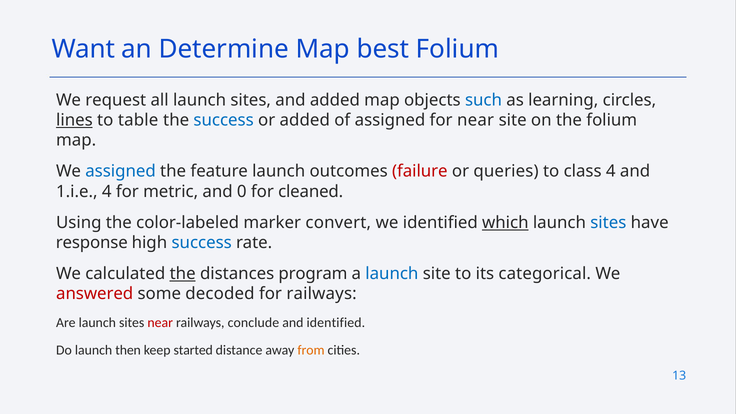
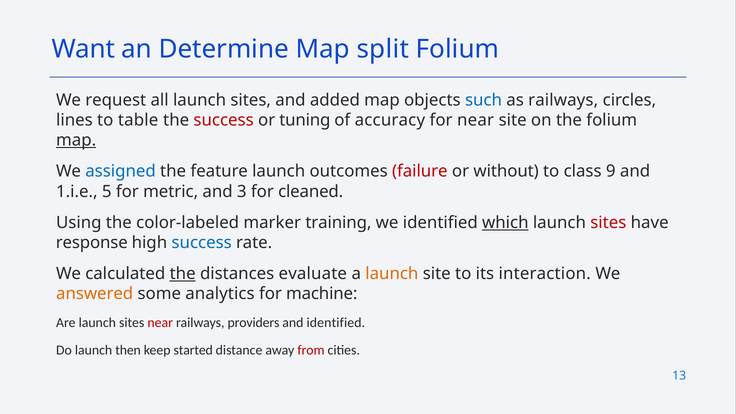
best: best -> split (383, 49)
as learning: learning -> railways (563, 100)
lines underline: present -> none (74, 120)
success colour: blue -> red (224, 120)
or added: added -> tuning (305, 120)
of assigned: assigned -> accuracy (390, 120)
map underline: none -> present (76, 140)
queries: queries -> without (506, 171)
class 4: 4 -> 9 (611, 171)
1.i.e 4: 4 -> 5 (107, 192)
0: 0 -> 3 (242, 192)
convert: convert -> training (338, 223)
sites colour: blue -> red (608, 223)
program: program -> evaluate (313, 274)
launch colour: blue -> orange (392, 274)
categorical: categorical -> interaction (545, 274)
answered colour: red -> orange (95, 294)
decoded: decoded -> analytics (220, 294)
for railways: railways -> machine (322, 294)
conclude: conclude -> providers (254, 323)
from colour: orange -> red (311, 350)
